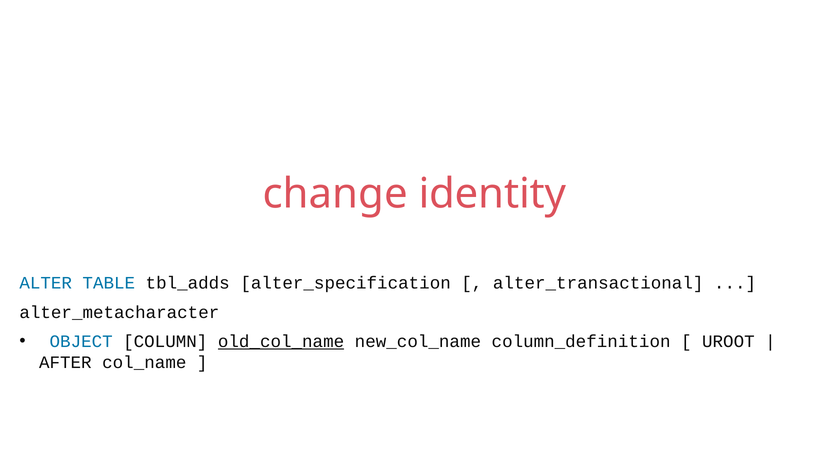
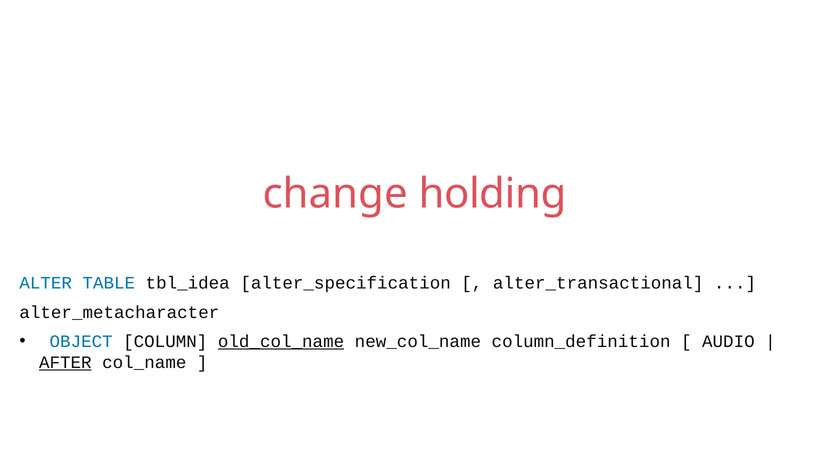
identity: identity -> holding (493, 194)
tbl_adds: tbl_adds -> tbl_idea (188, 283)
UROOT: UROOT -> AUDIO (728, 342)
AFTER underline: none -> present (65, 363)
